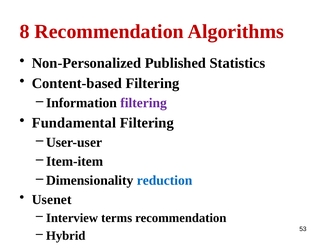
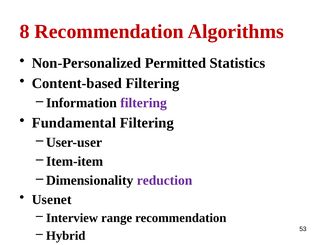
Published: Published -> Permitted (175, 63)
reduction colour: blue -> purple (165, 180)
terms: terms -> range (117, 217)
